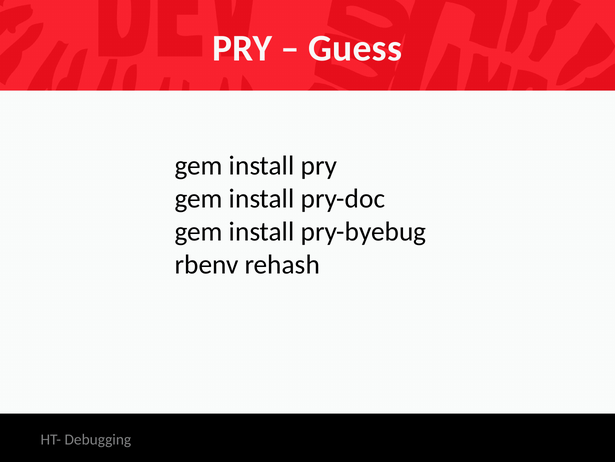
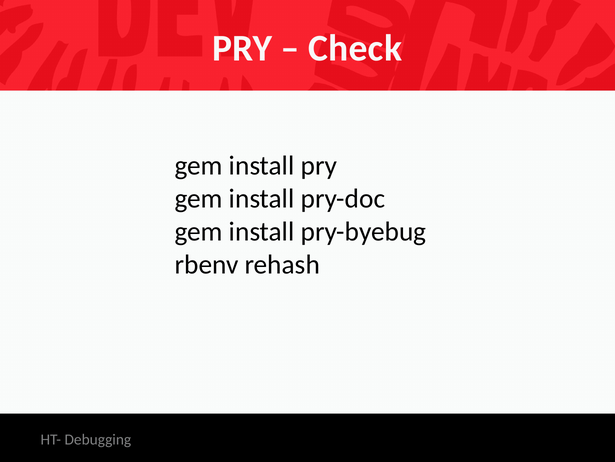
Guess: Guess -> Check (355, 48)
